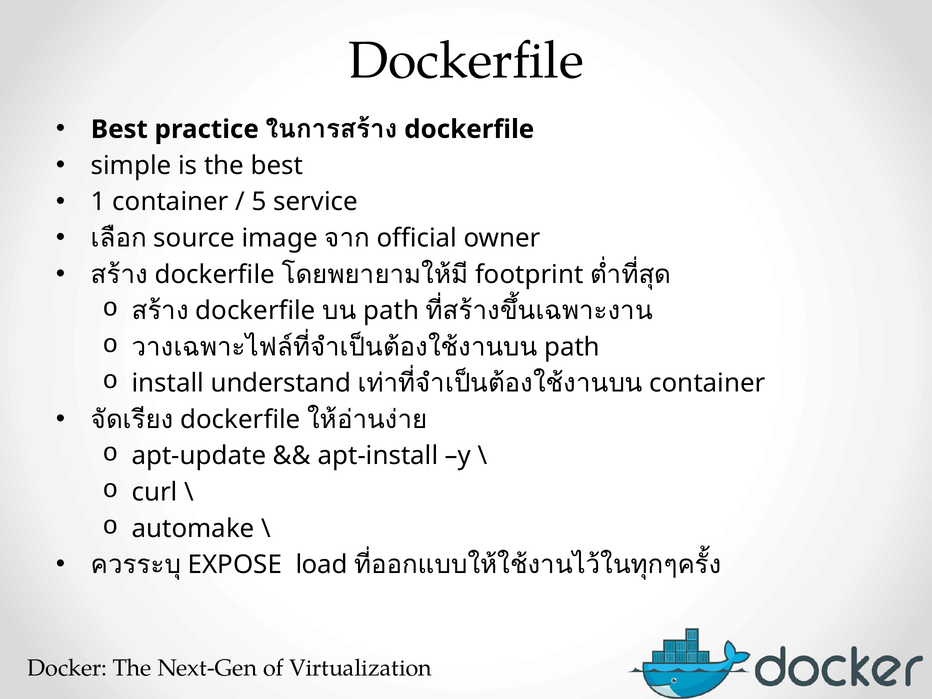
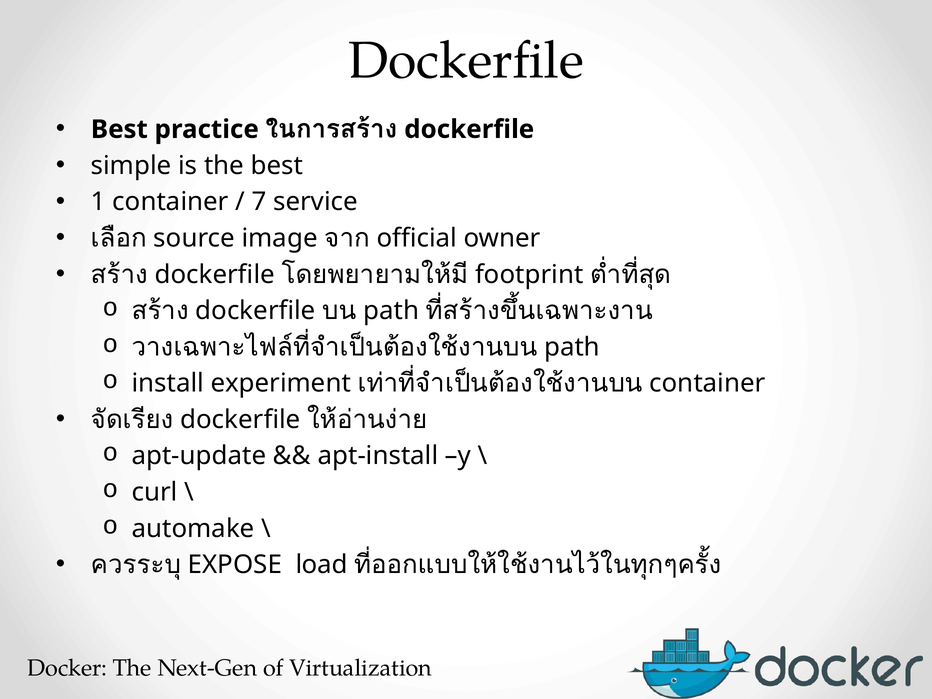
5: 5 -> 7 (259, 202)
understand: understand -> experiment (281, 383)
